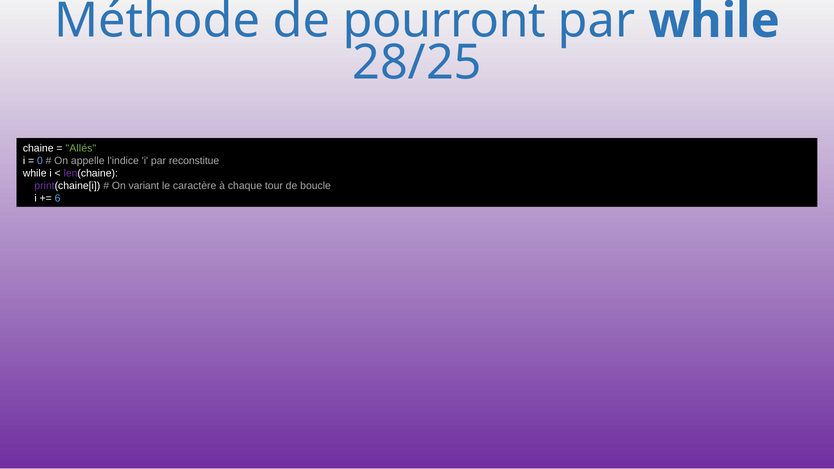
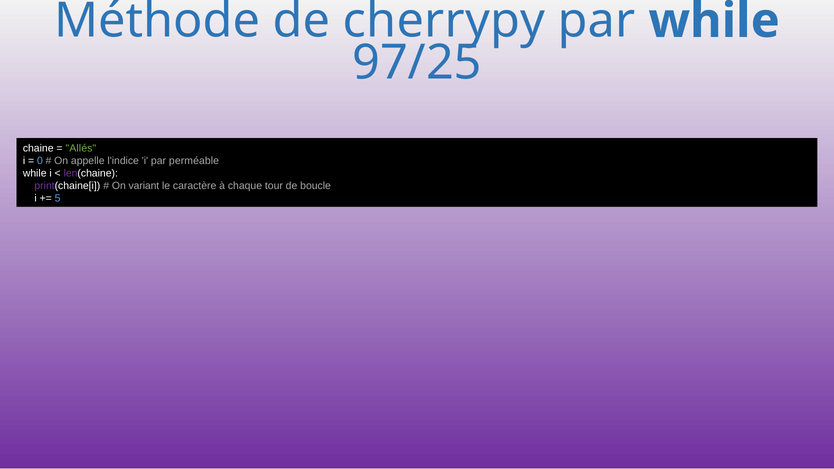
pourront: pourront -> cherrypy (444, 21)
28/25: 28/25 -> 97/25 (417, 63)
reconstitue: reconstitue -> perméable (194, 161)
6: 6 -> 5 (58, 198)
